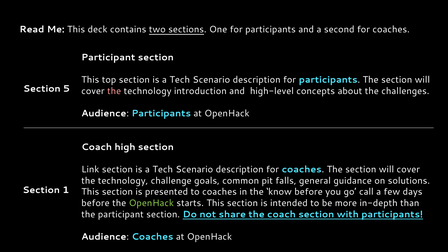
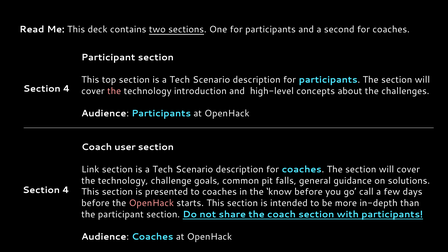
5: 5 -> 4 (67, 89)
high: high -> user (125, 147)
1: 1 -> 4 (66, 190)
OpenHack colour: light green -> pink (151, 203)
